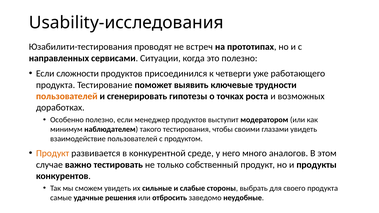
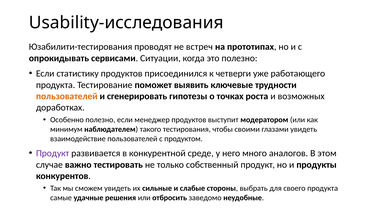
направленных: направленных -> опрокидывать (59, 58)
сложности: сложности -> статистику (78, 74)
Продукт colour: orange -> purple (53, 153)
